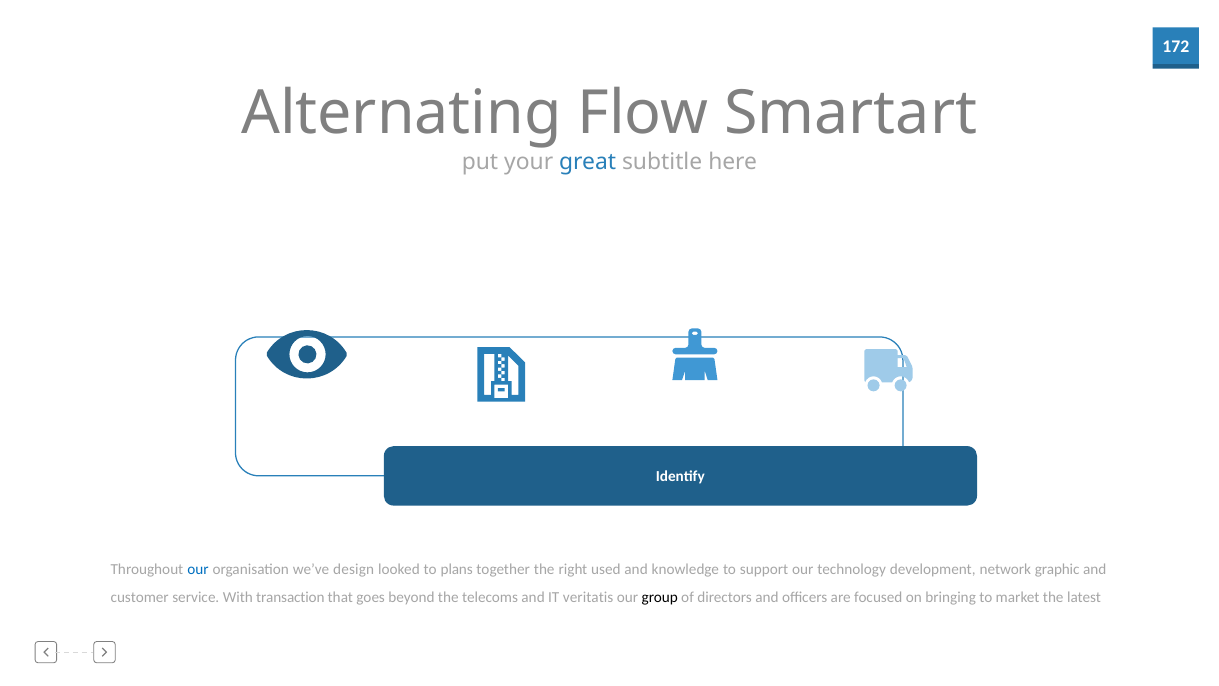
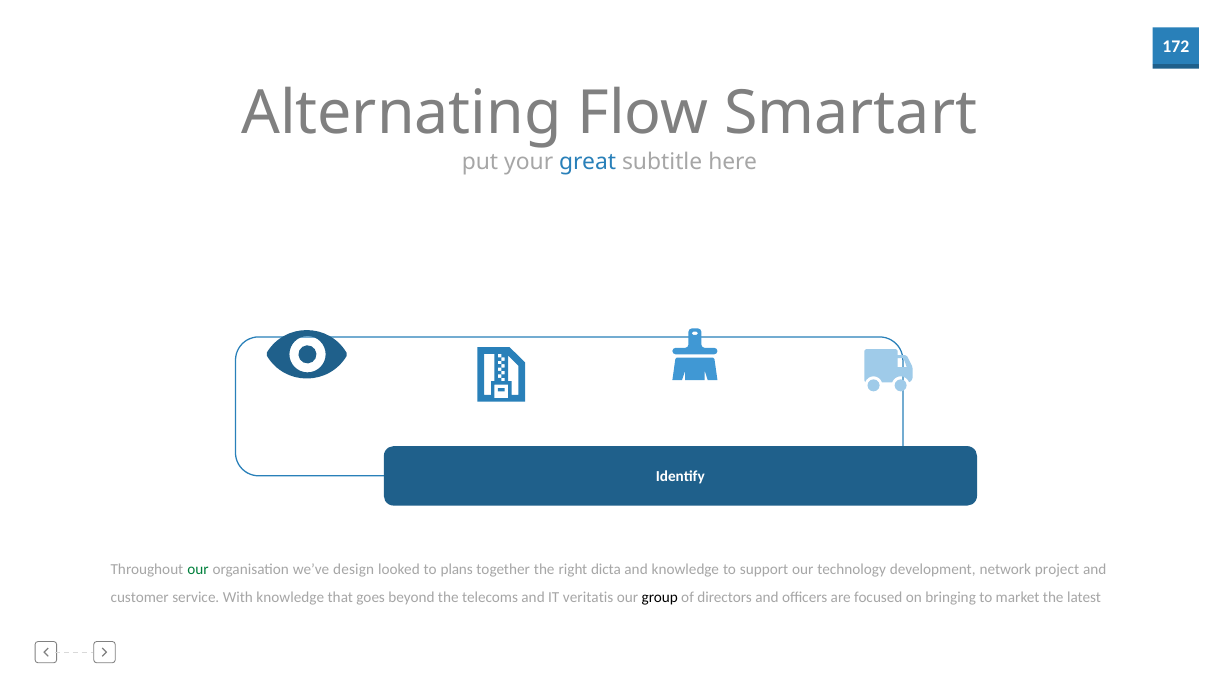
our colour: blue -> green (198, 569)
used: used -> dicta (606, 569)
graphic: graphic -> project (1057, 569)
With transaction: transaction -> knowledge (290, 597)
